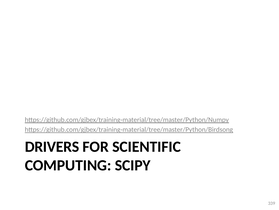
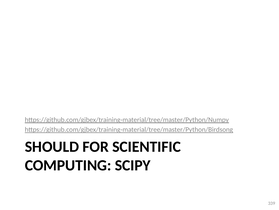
DRIVERS: DRIVERS -> SHOULD (52, 146)
